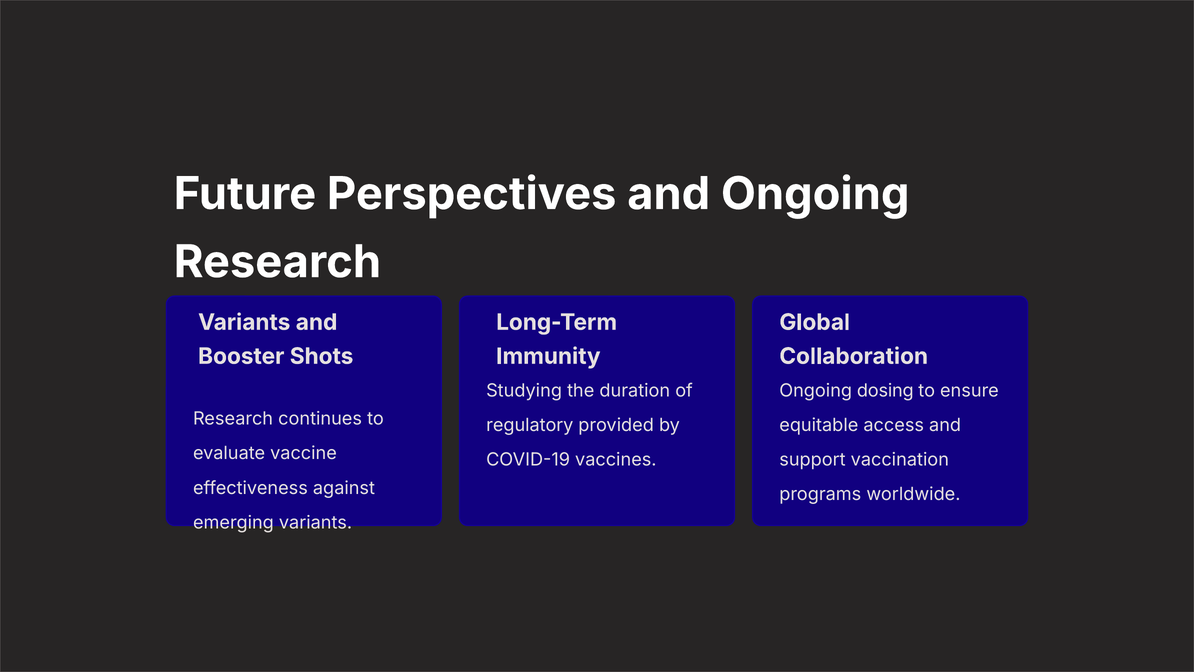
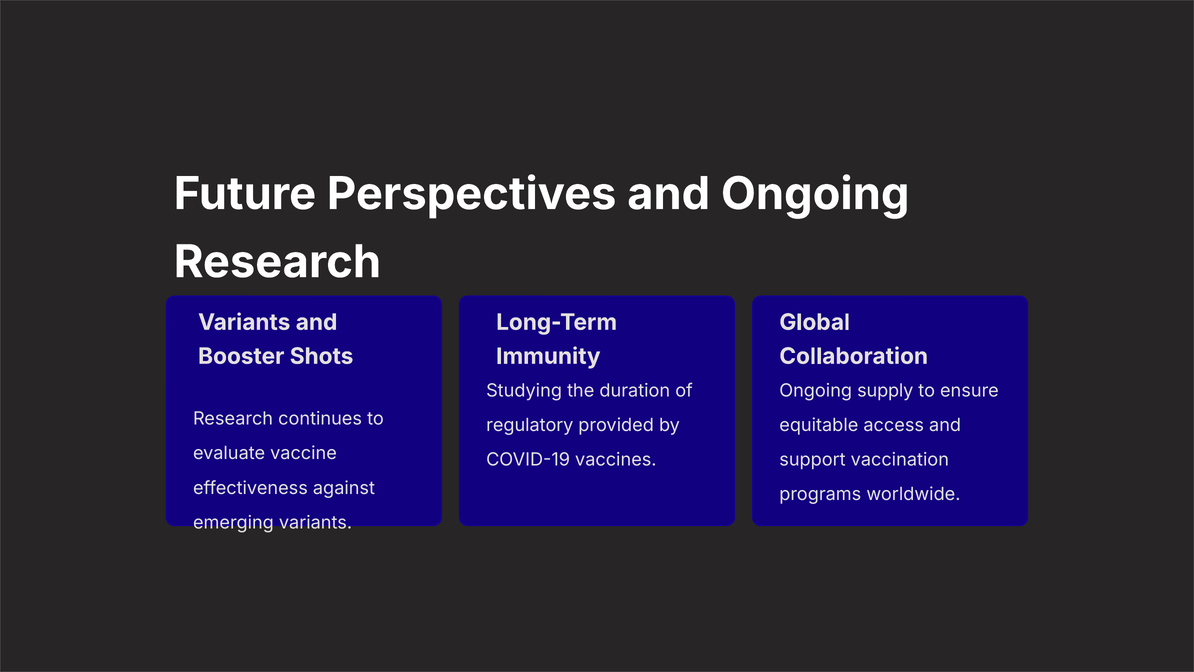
dosing: dosing -> supply (885, 390)
